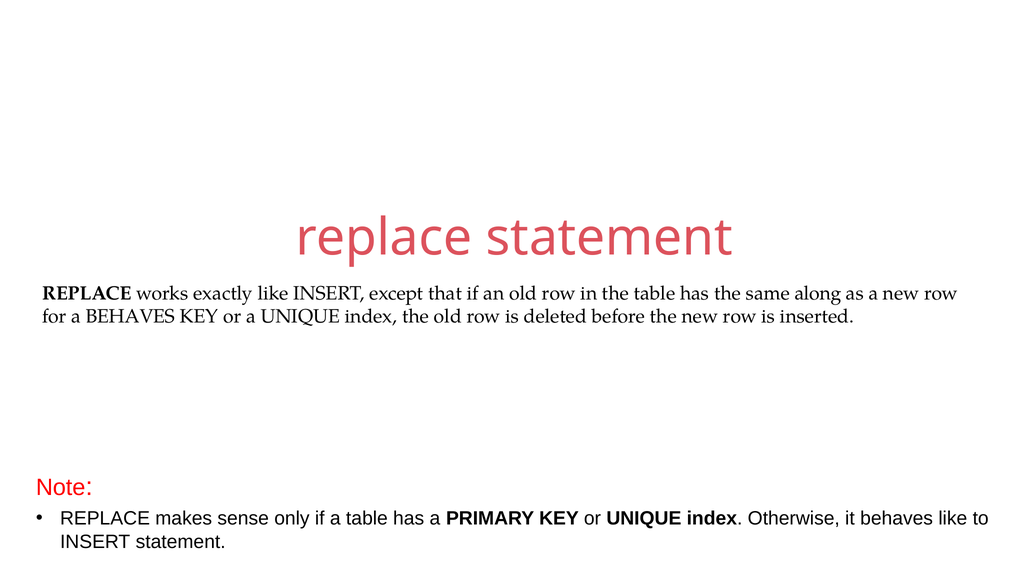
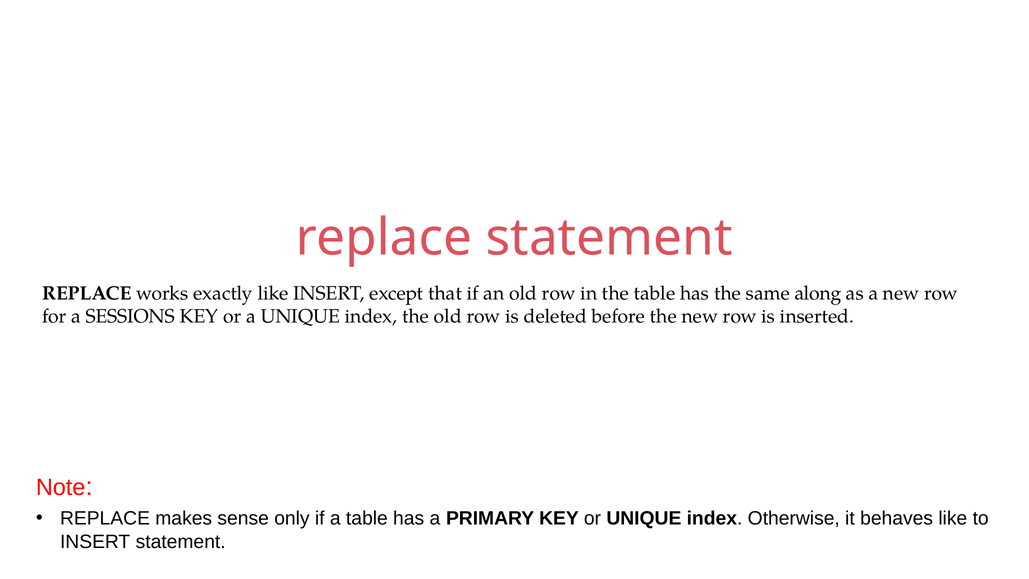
a BEHAVES: BEHAVES -> SESSIONS (130, 316)
